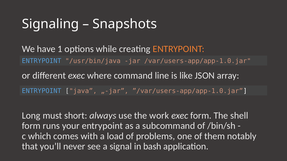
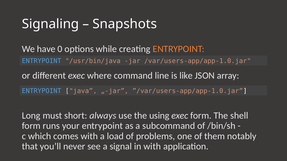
1: 1 -> 0 (60, 49)
work: work -> using (159, 116)
in bash: bash -> with (152, 147)
